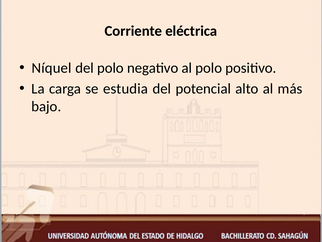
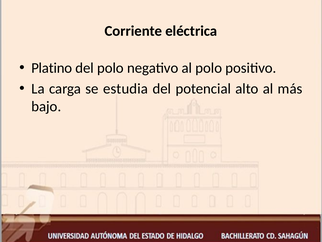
Níquel: Níquel -> Platino (52, 68)
